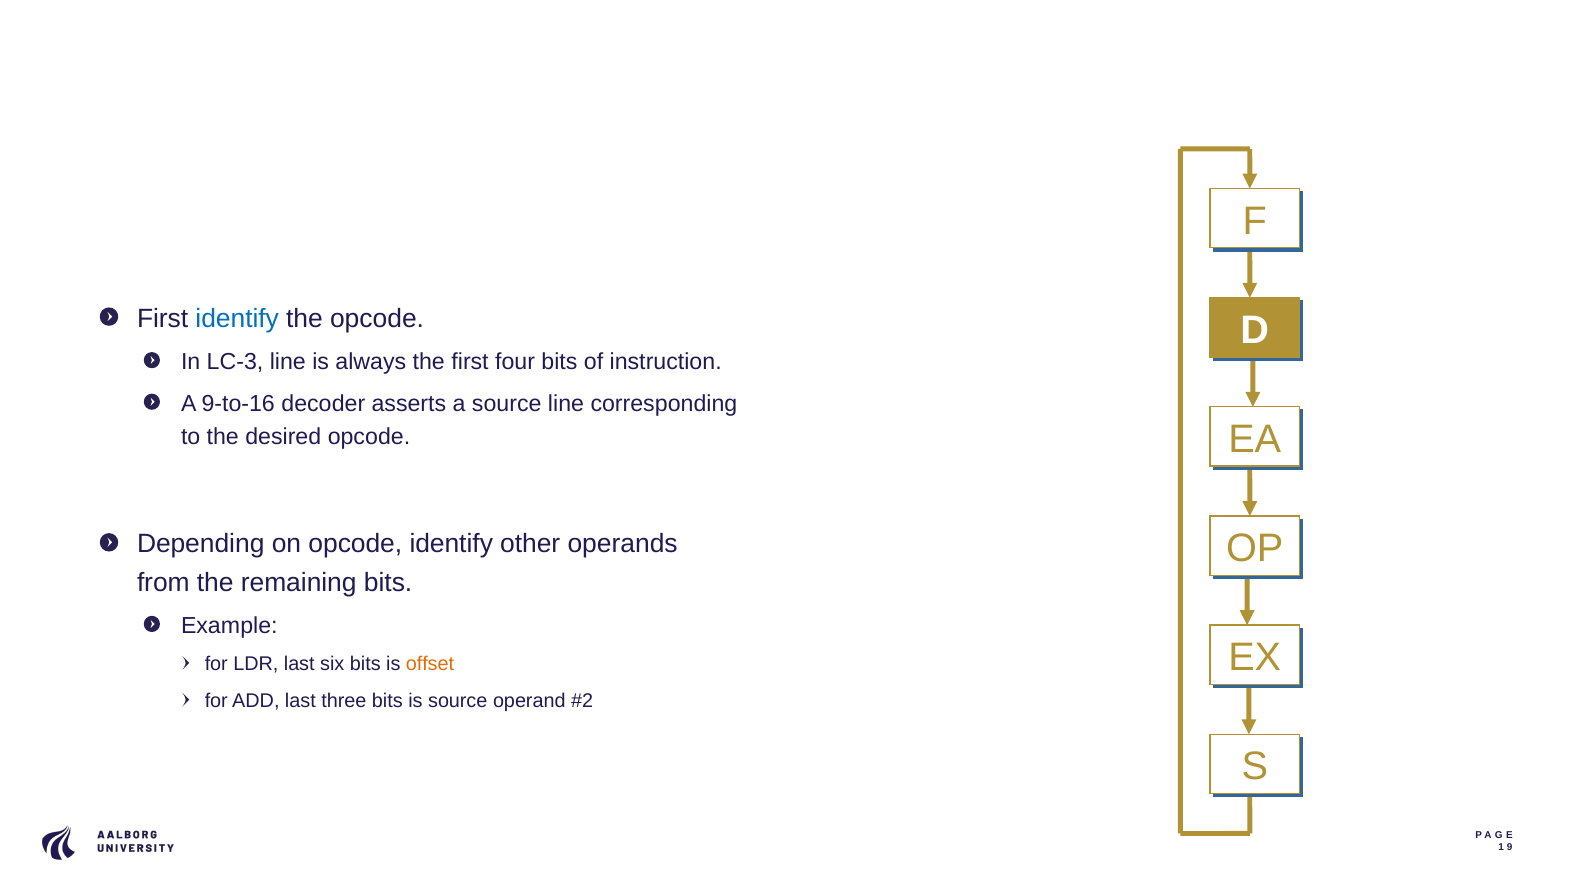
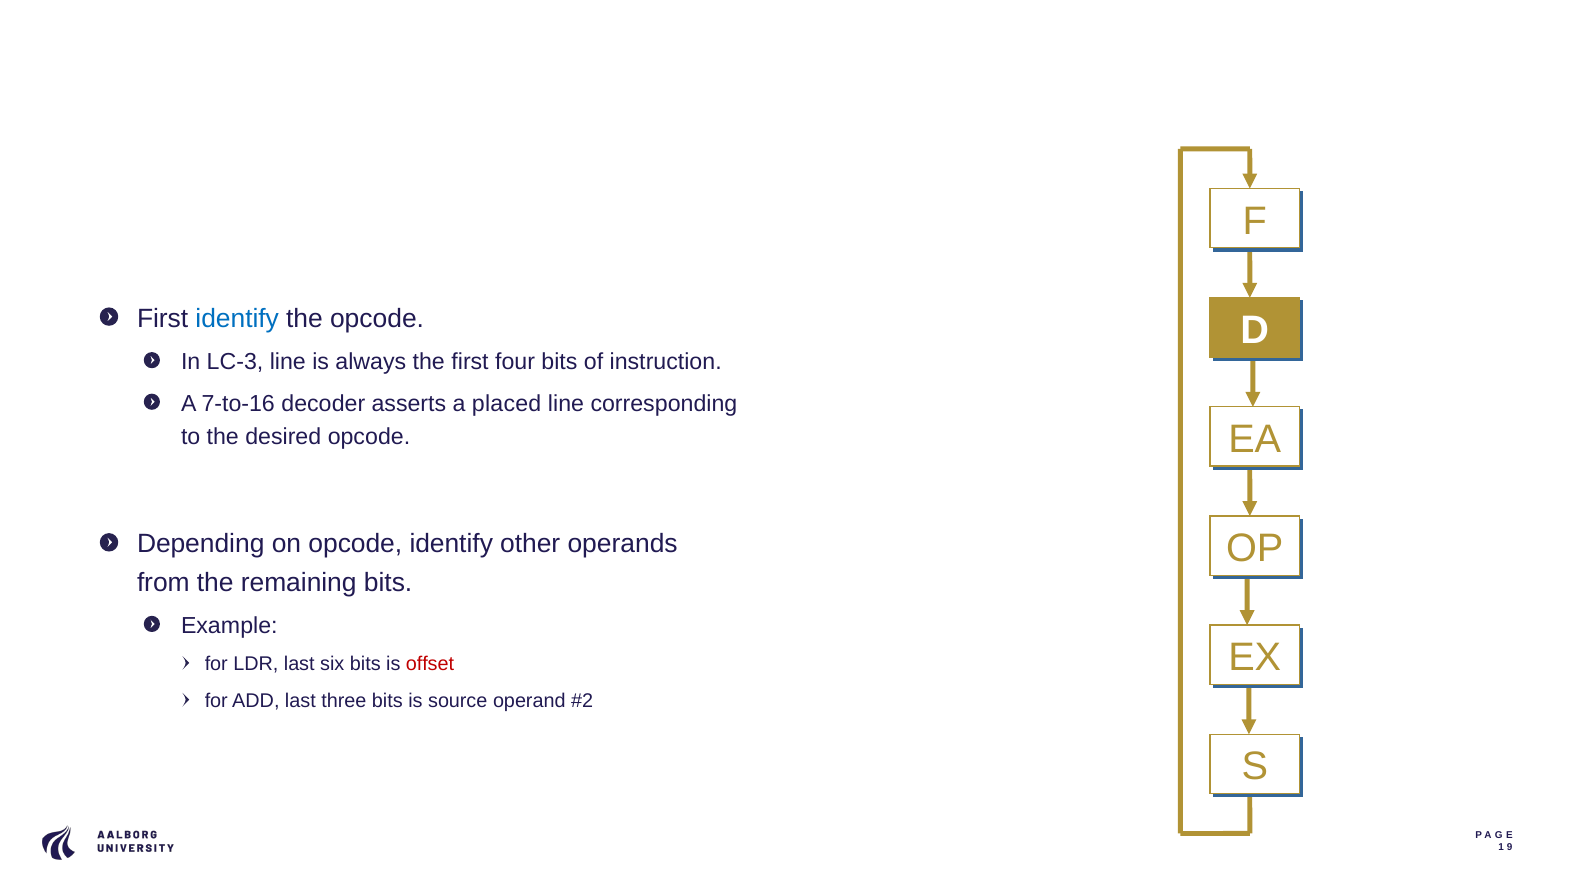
9-to-16: 9-to-16 -> 7-to-16 (238, 403)
a source: source -> placed (507, 403)
offset colour: orange -> red (430, 664)
